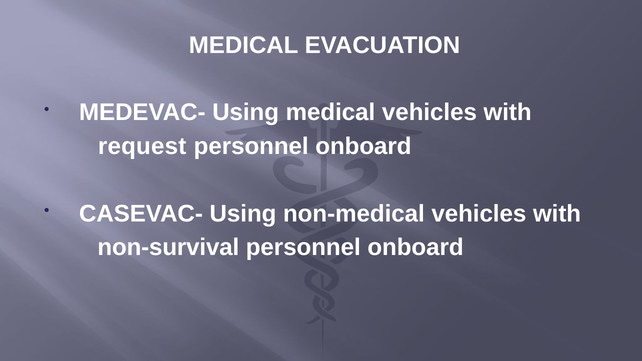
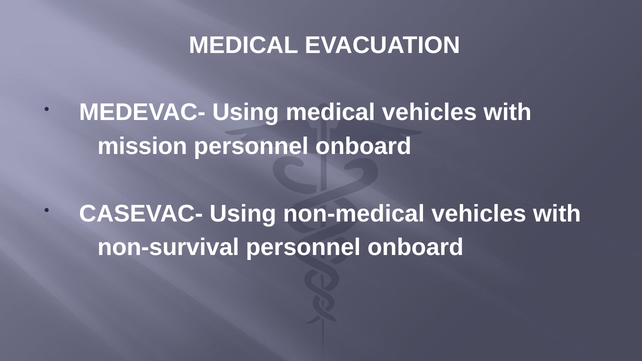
request: request -> mission (142, 146)
